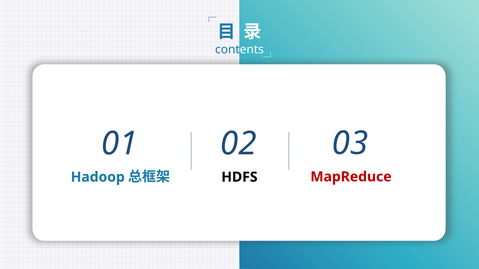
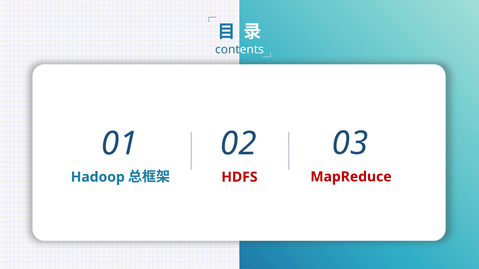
HDFS colour: black -> red (239, 177)
